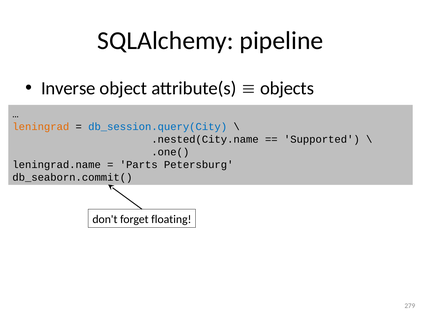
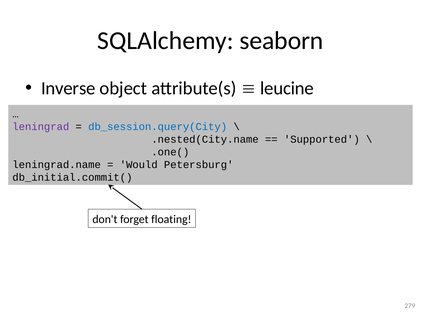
pipeline: pipeline -> seaborn (282, 41)
objects: objects -> leucine (287, 88)
leningrad colour: orange -> purple (41, 127)
Parts: Parts -> Would (139, 164)
db_seaborn.commit(: db_seaborn.commit( -> db_initial.commit( (72, 177)
